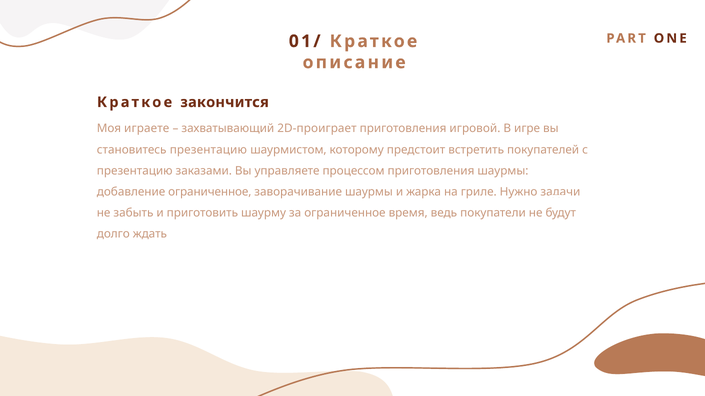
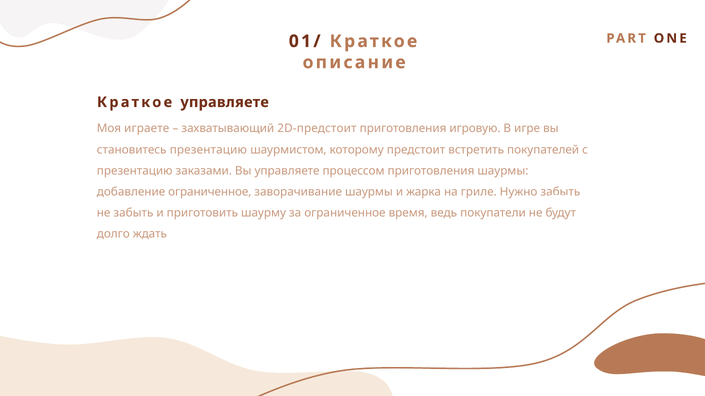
Краткое закончится: закончится -> управляете (225, 102)
2D-проиграет: 2D-проиграет -> 2D-предстоит (317, 129)
игровой: игровой -> игровую (475, 129)
Нужно задачи: задачи -> забыть (560, 192)
